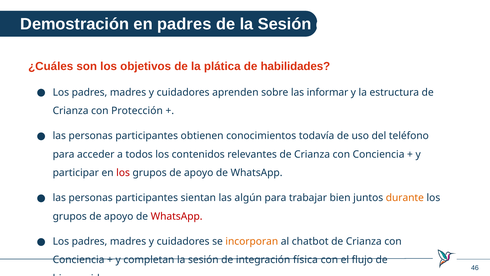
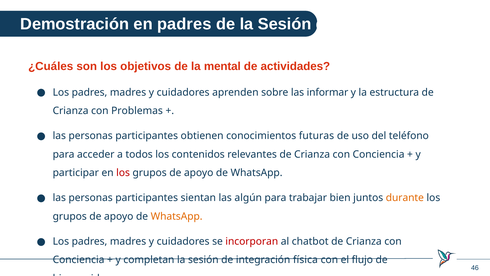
plática: plática -> mental (222, 66)
habilidades: habilidades -> actividades (295, 66)
Protección: Protección -> Problemas (137, 111)
todavía: todavía -> futuras (317, 136)
WhatsApp colour: red -> orange (177, 216)
incorporan colour: orange -> red (252, 241)
